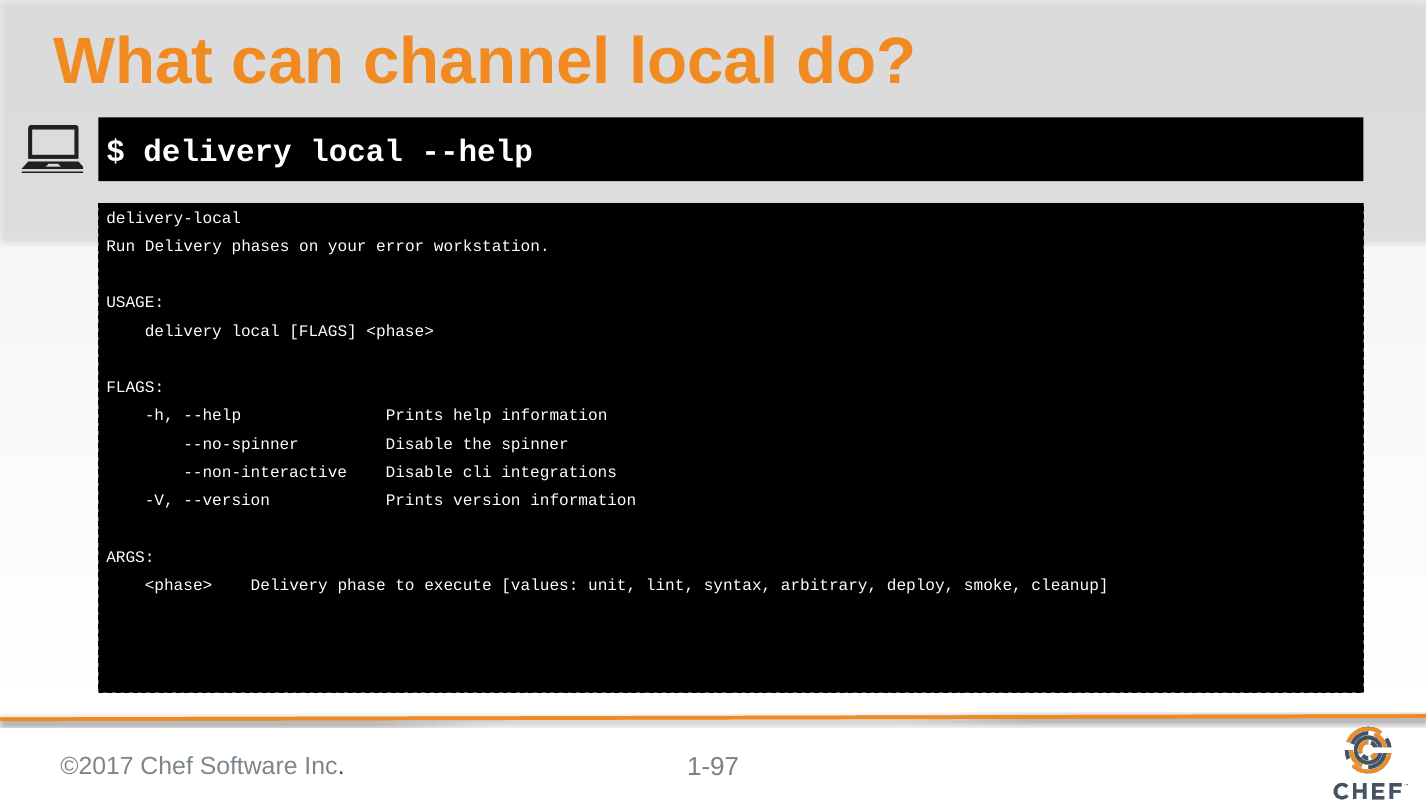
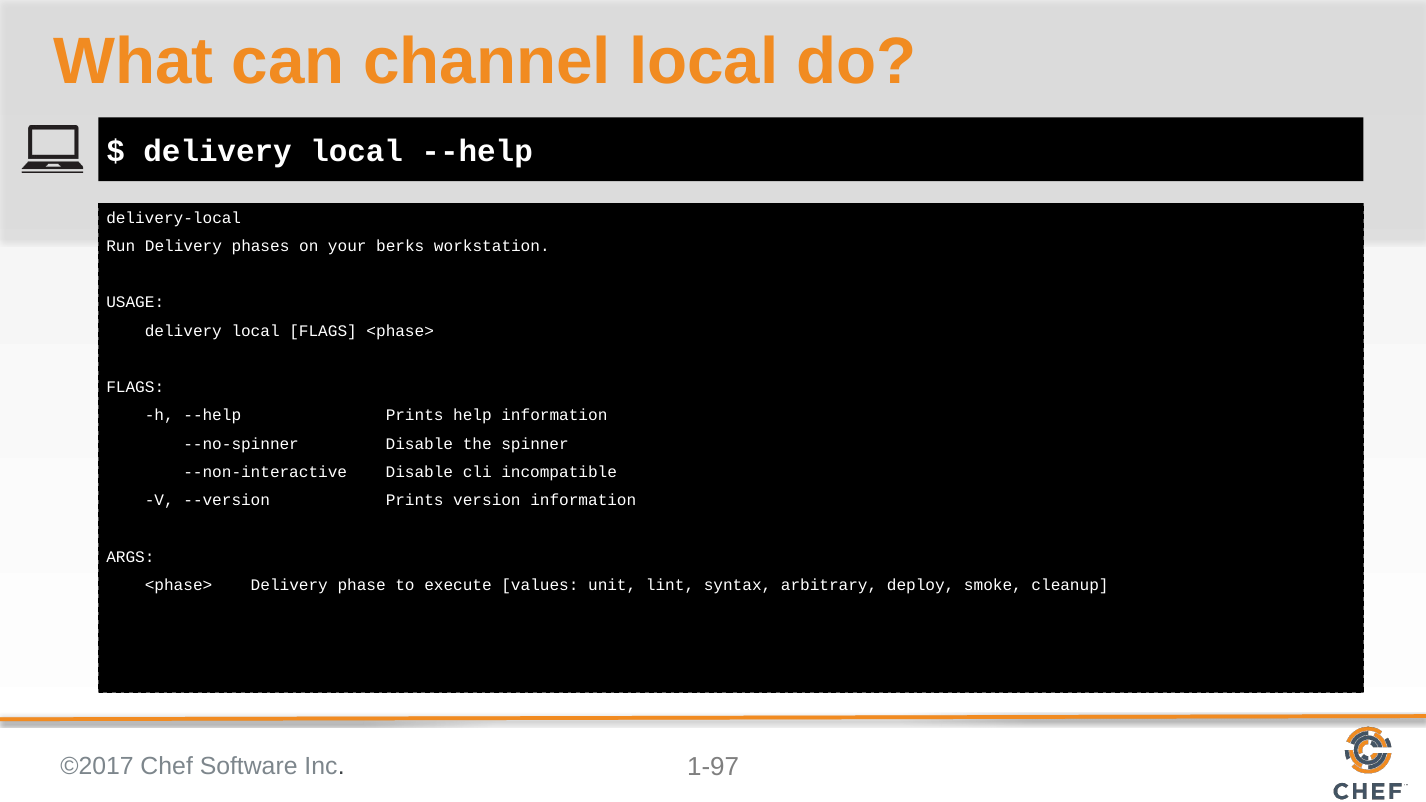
error: error -> berks (400, 246)
integrations: integrations -> incompatible (559, 472)
